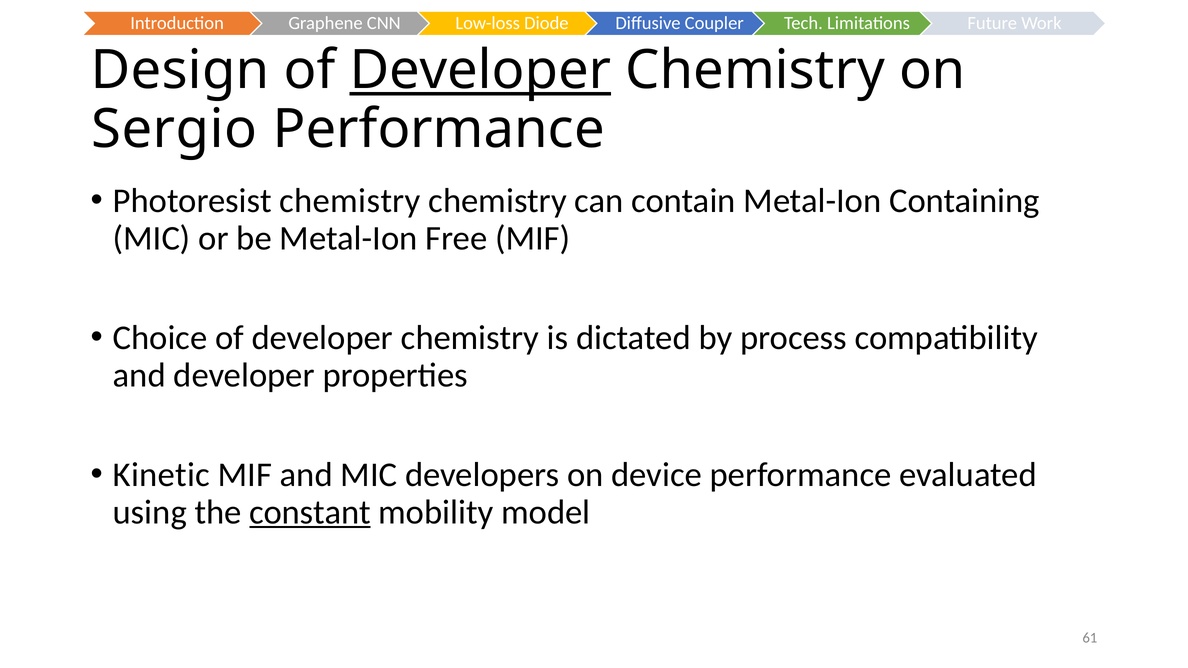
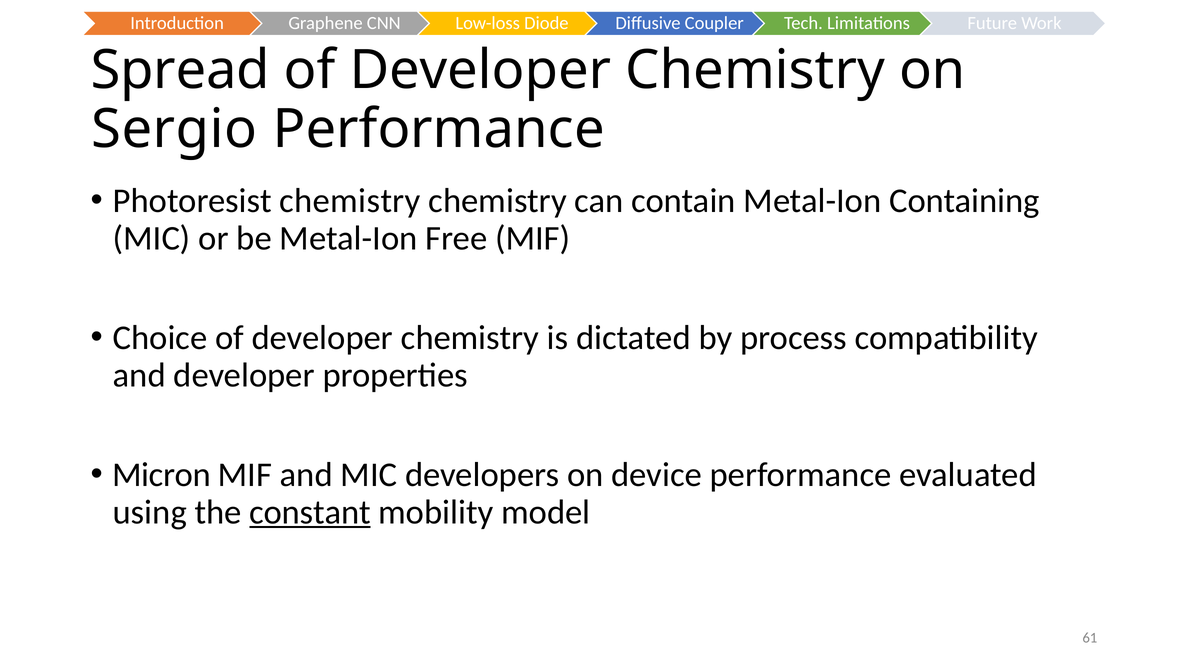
Design: Design -> Spread (180, 70)
Developer underline: present -> none (480, 70)
Kinetic: Kinetic -> Micron (162, 475)
